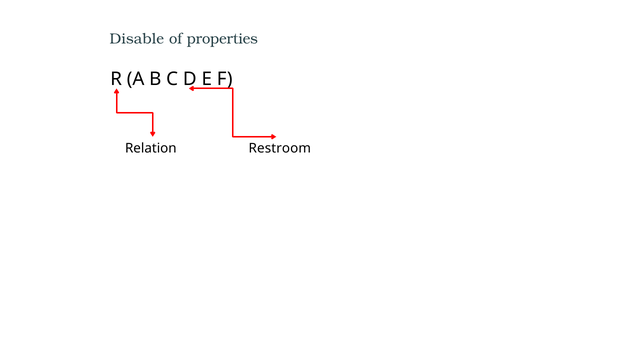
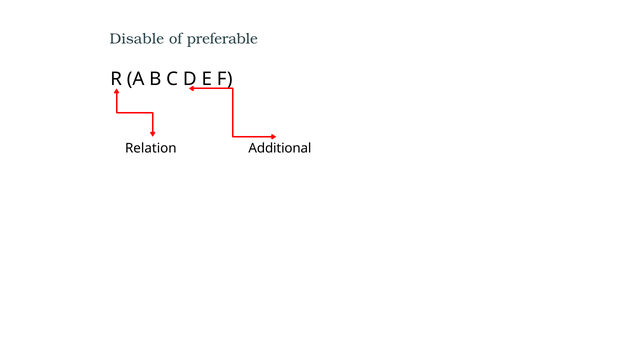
properties: properties -> preferable (222, 39)
Restroom: Restroom -> Additional (280, 148)
